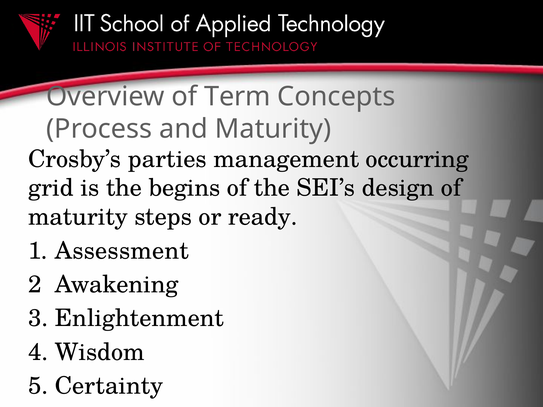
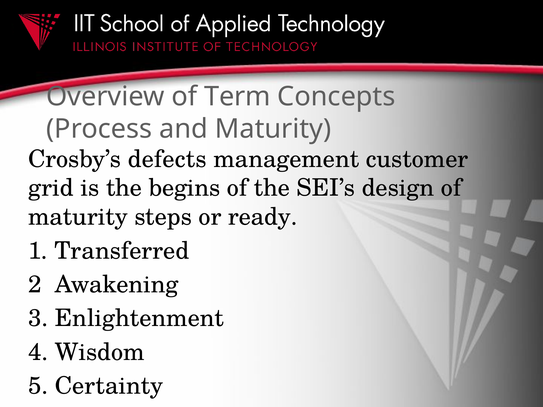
parties: parties -> defects (167, 159)
occurring: occurring -> customer (417, 159)
Assessment: Assessment -> Transferred (122, 251)
